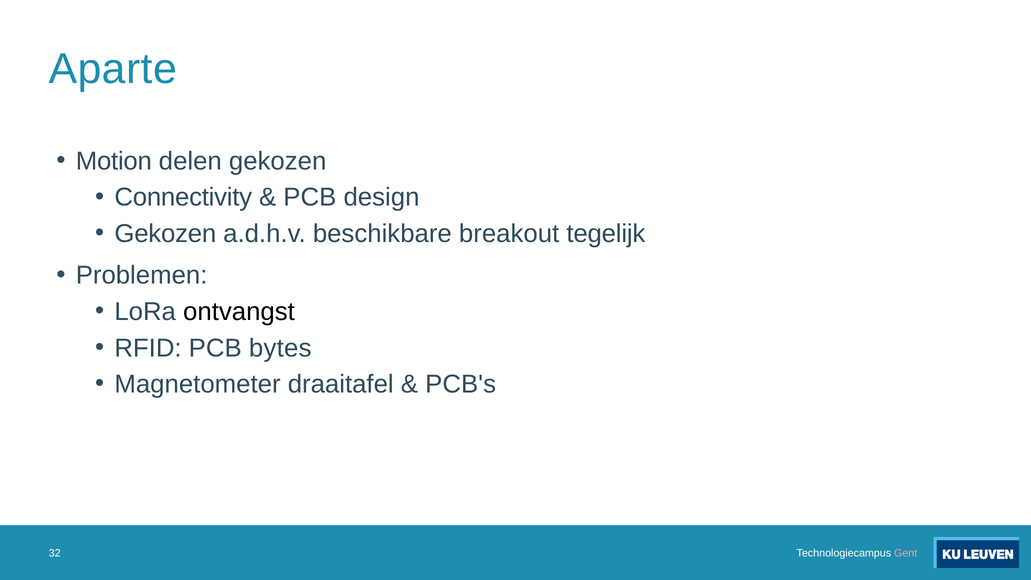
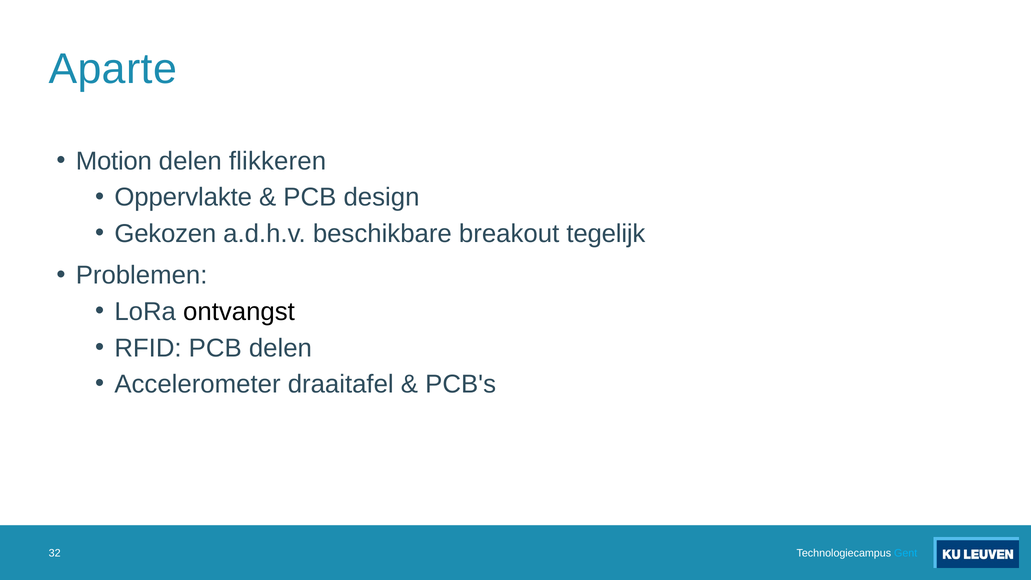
delen gekozen: gekozen -> flikkeren (278, 161)
Connectivity: Connectivity -> Oppervlakte (183, 197)
PCB bytes: bytes -> delen (280, 348)
Magnetometer: Magnetometer -> Accelerometer (198, 384)
Gent colour: pink -> light blue (906, 553)
